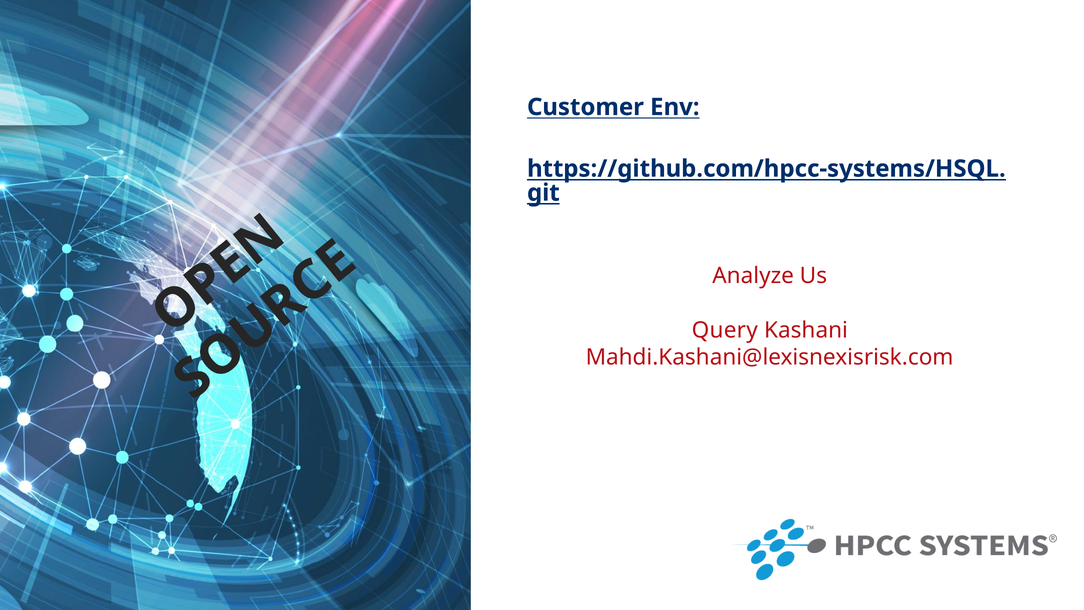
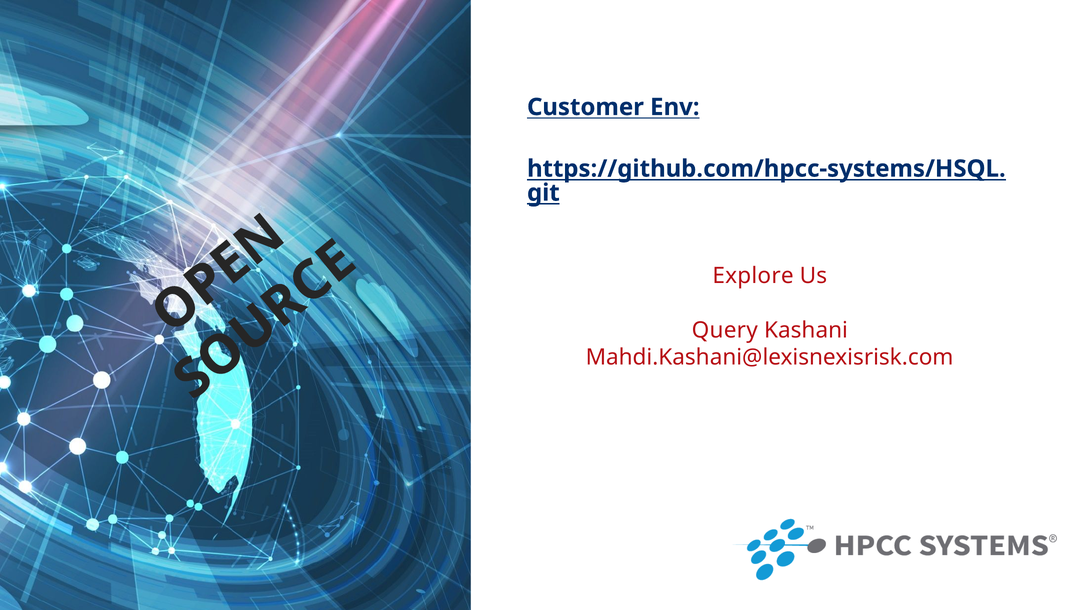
Analyze: Analyze -> Explore (753, 276)
